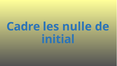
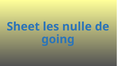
Cadre: Cadre -> Sheet (23, 27)
initial: initial -> going (58, 39)
